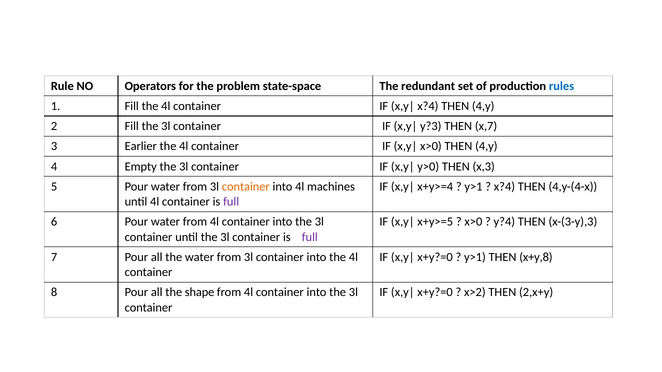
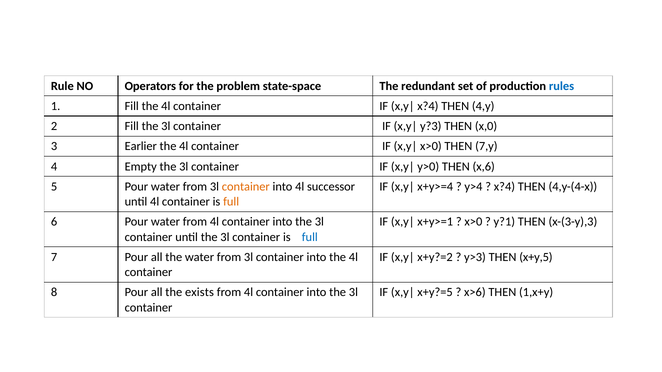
x,7: x,7 -> x,0 (486, 126)
x>0 THEN 4,y: 4,y -> 7,y (486, 146)
x,3: x,3 -> x,6 (484, 167)
machines: machines -> successor (331, 187)
y>1: y>1 -> y>4 (473, 187)
full colour: purple -> orange (231, 202)
x+y>=5: x+y>=5 -> x+y>=1 (435, 222)
y?4: y?4 -> y?1 (504, 222)
full colour: purple -> blue (310, 237)
x+y?=0: x+y?=0 -> x+y?=2 (435, 257)
y>1: y>1 -> y>3 (475, 257)
x+y,8: x+y,8 -> x+y,5 (536, 257)
shape: shape -> exists (199, 293)
x+y?=0: x+y?=0 -> x+y?=5 (435, 293)
x>2: x>2 -> x>6 (475, 293)
2,x+y: 2,x+y -> 1,x+y (536, 293)
